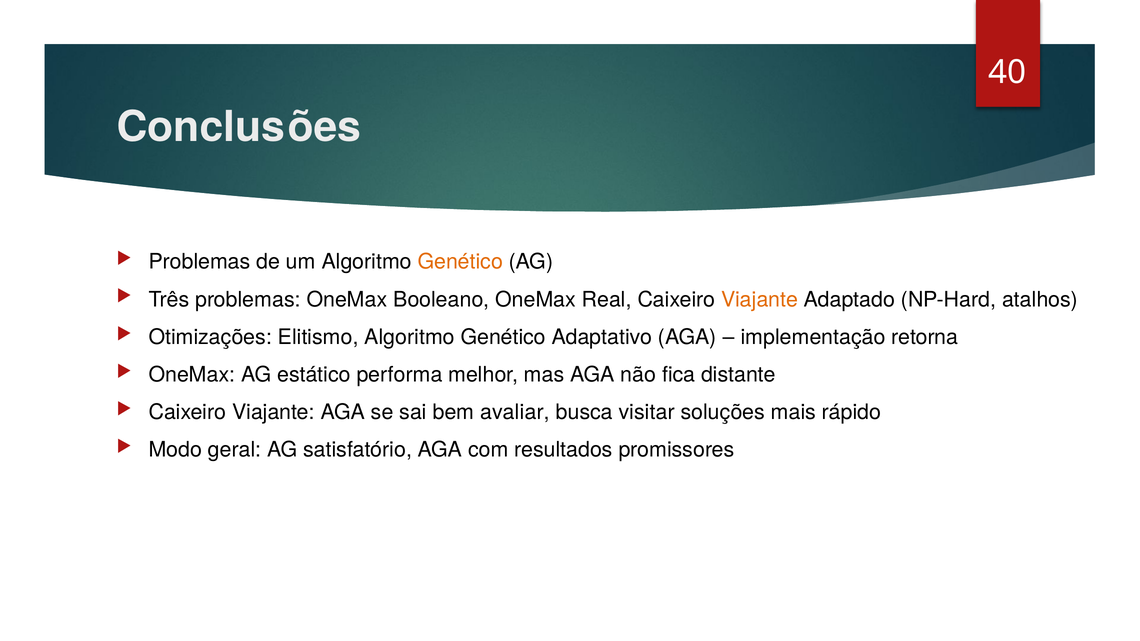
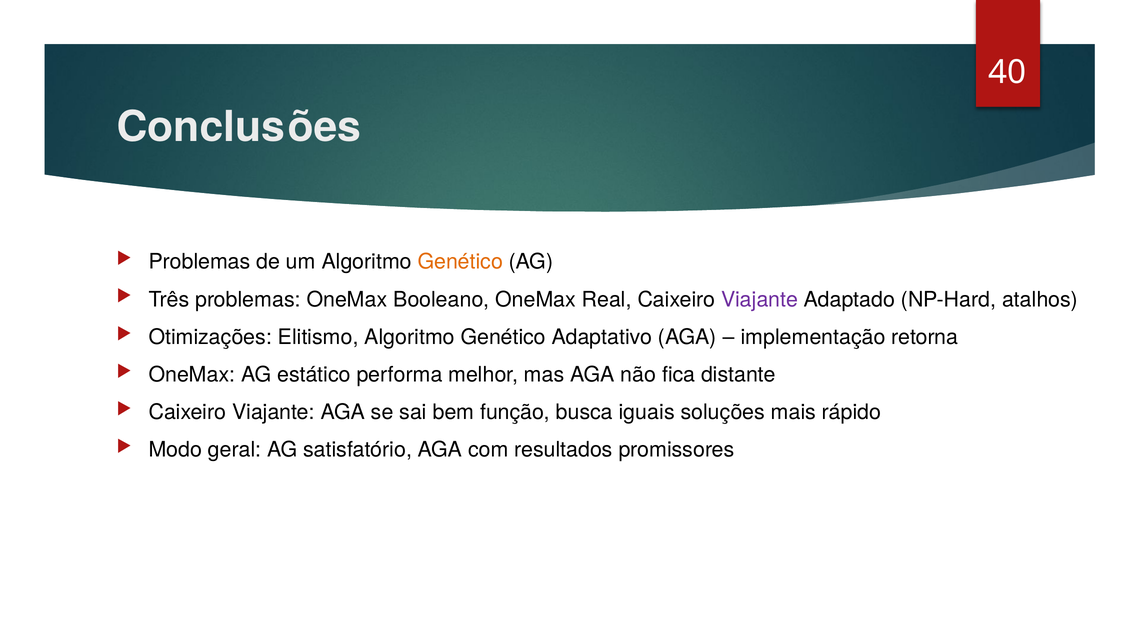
Viajante colour: orange -> purple (760, 300)
avaliar: avaliar -> função (515, 412)
visitar: visitar -> iguais (647, 412)
